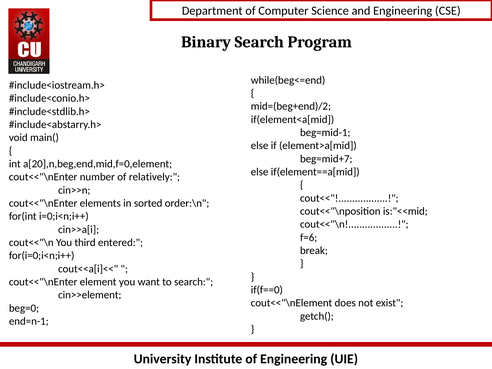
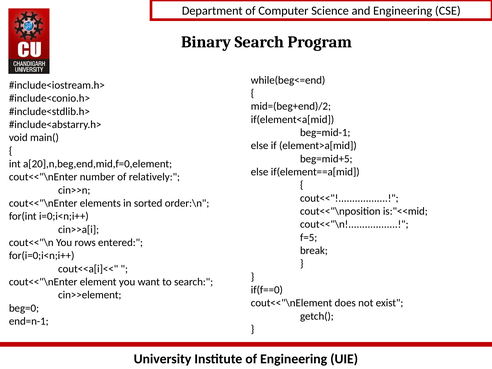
beg=mid+7: beg=mid+7 -> beg=mid+5 (326, 159)
f=6: f=6 -> f=5 (309, 237)
third: third -> rows (85, 243)
